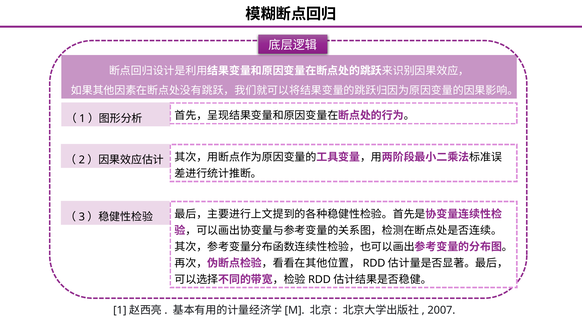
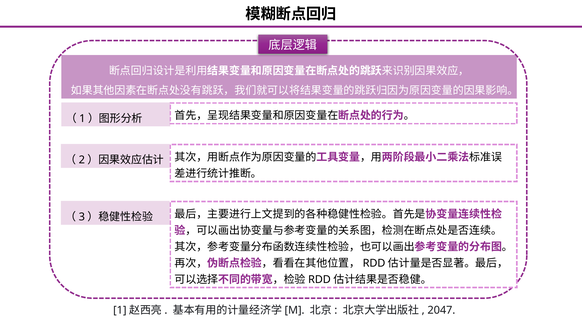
2007: 2007 -> 2047 (441, 310)
